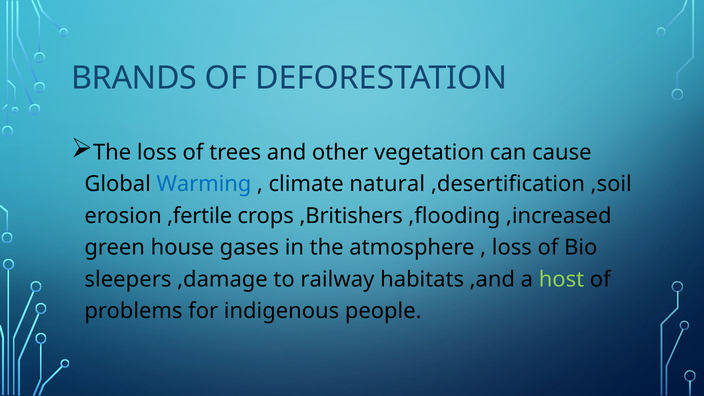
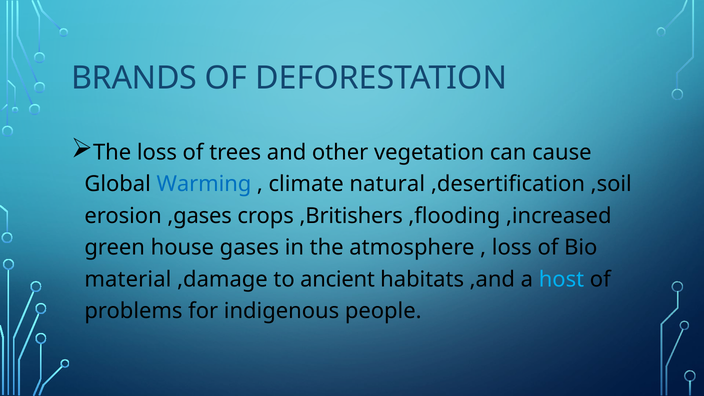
,fertile: ,fertile -> ,gases (200, 216)
sleepers: sleepers -> material (128, 279)
railway: railway -> ancient (338, 279)
host colour: light green -> light blue (561, 279)
